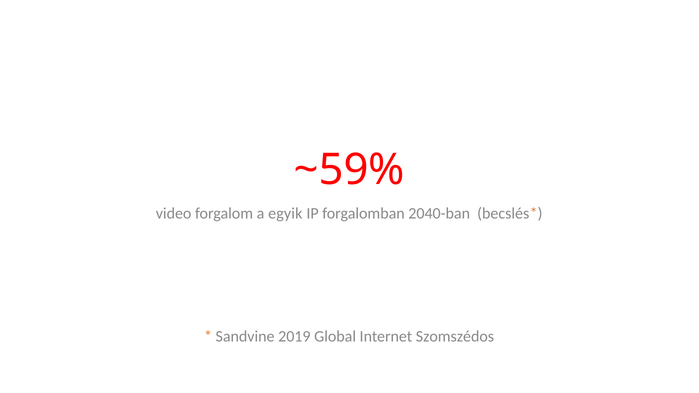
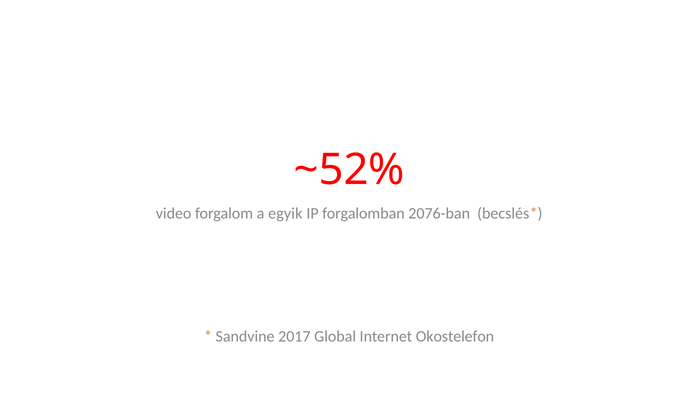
~59%: ~59% -> ~52% (349, 170)
2040-ban: 2040-ban -> 2076-ban (439, 214)
2019: 2019 -> 2017 (294, 336)
Szomszédos: Szomszédos -> Okostelefon (455, 336)
